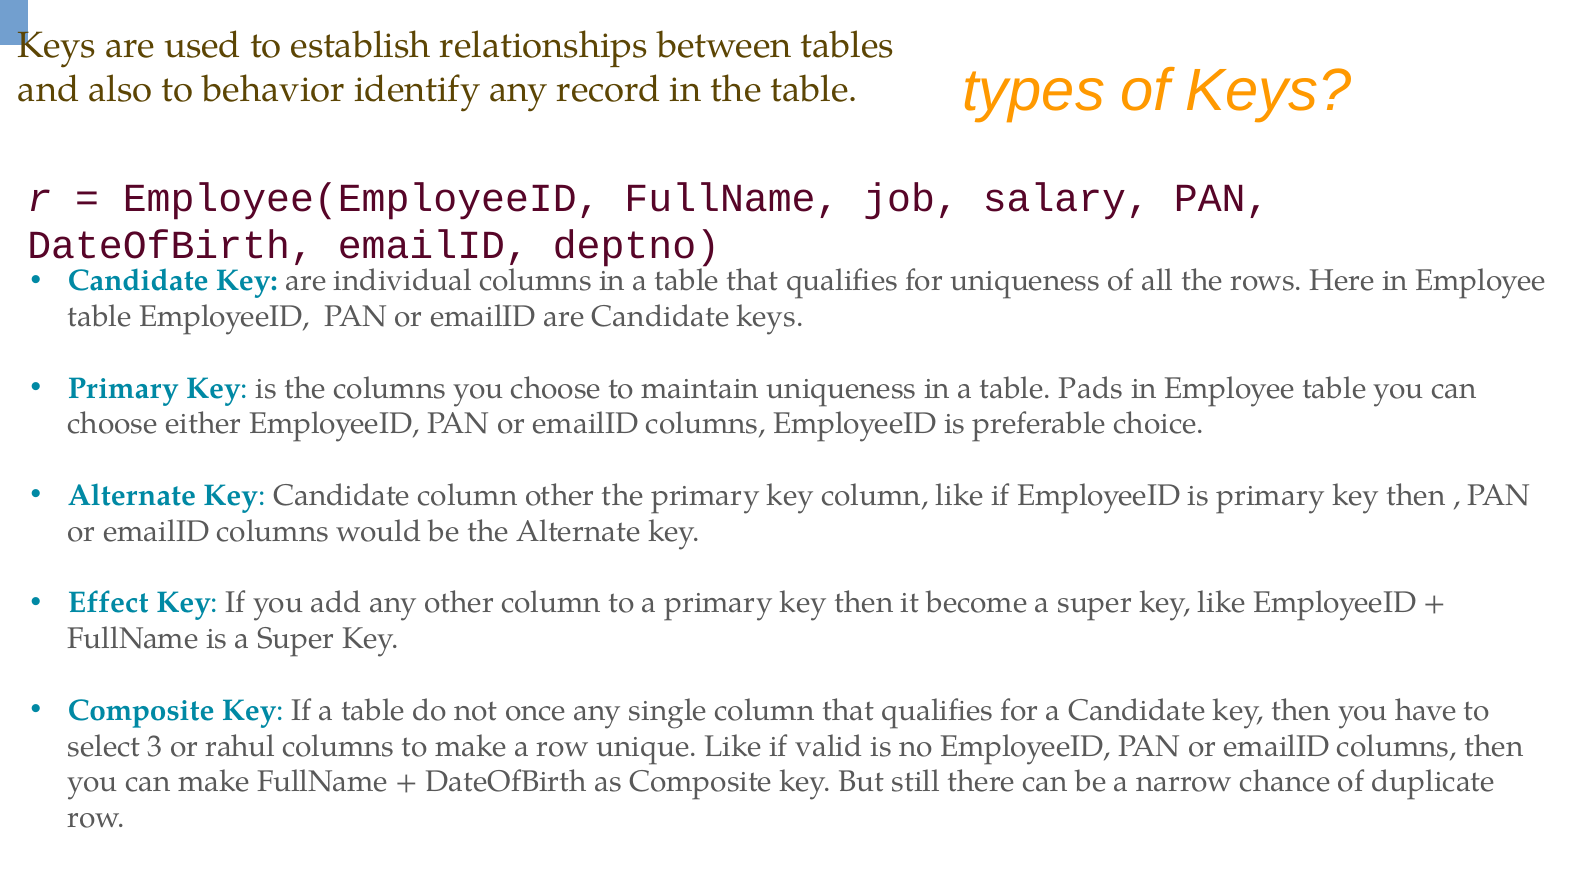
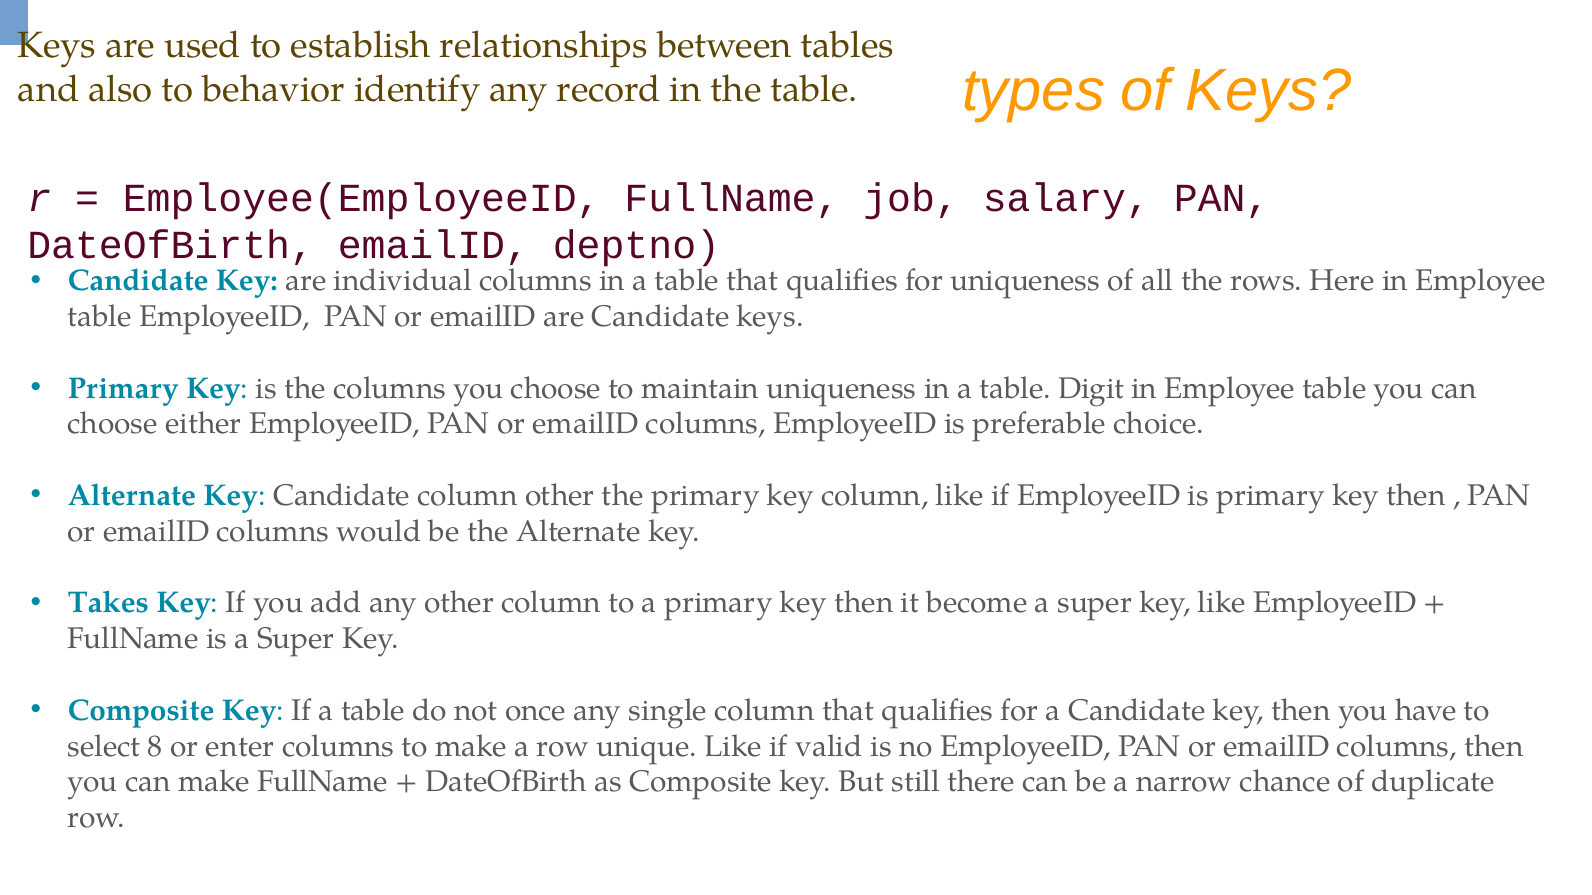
Pads: Pads -> Digit (1091, 388)
Effect: Effect -> Takes (108, 603)
3: 3 -> 8 (155, 747)
rahul: rahul -> enter (240, 747)
